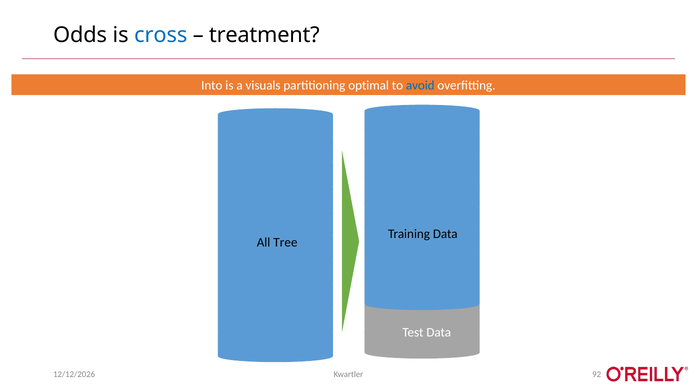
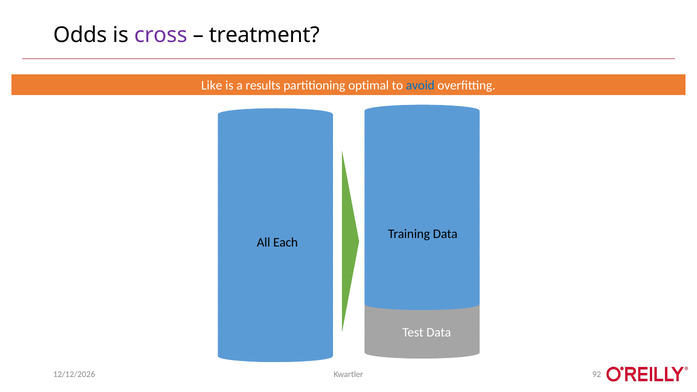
cross colour: blue -> purple (161, 35)
Into: Into -> Like (212, 86)
visuals: visuals -> results (263, 86)
Tree: Tree -> Each (286, 242)
